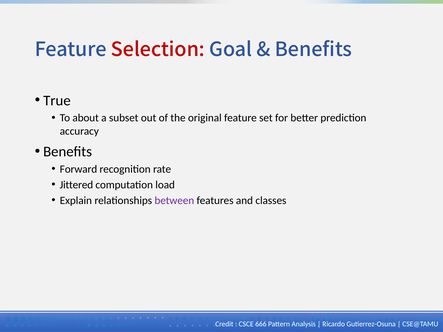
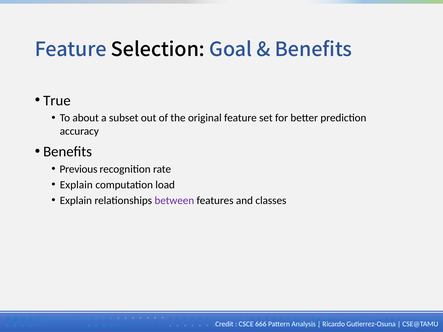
Selection colour: red -> black (158, 50)
Forward: Forward -> Previous (79, 169)
Jittered: Jittered -> Explain (76, 185)
